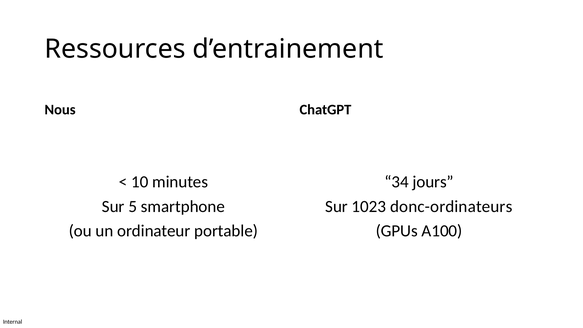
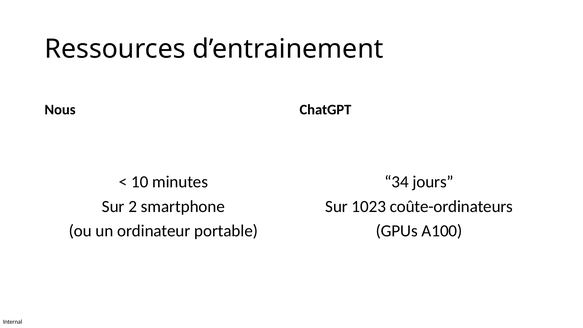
5: 5 -> 2 (133, 206)
donc-ordinateurs: donc-ordinateurs -> coûte-ordinateurs (451, 206)
